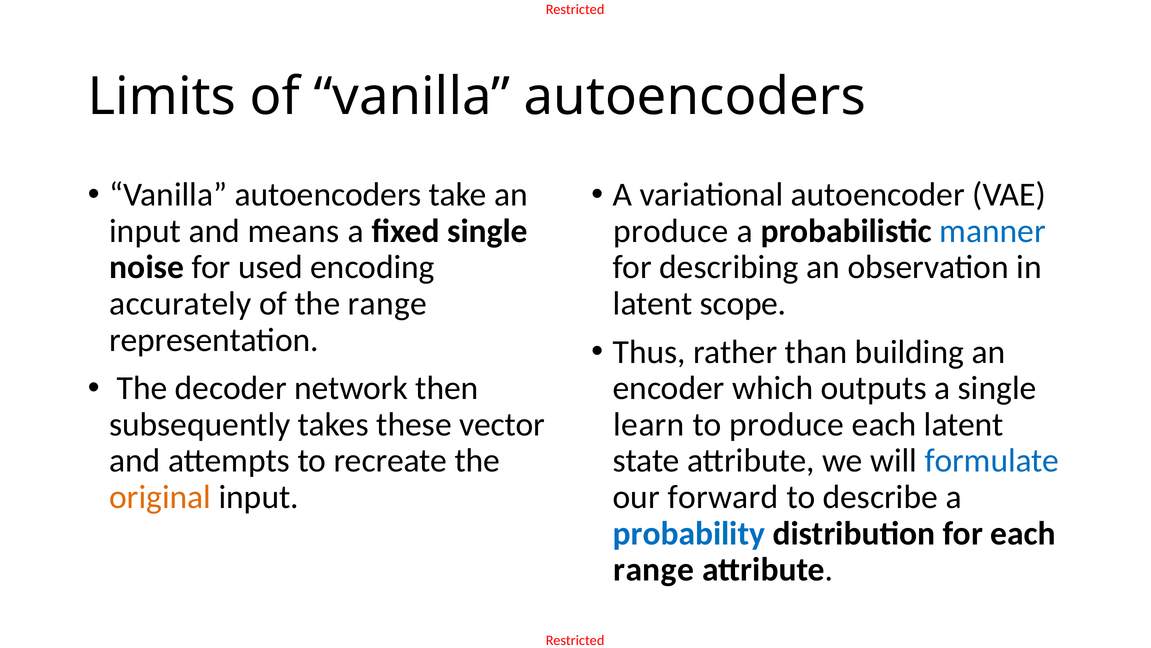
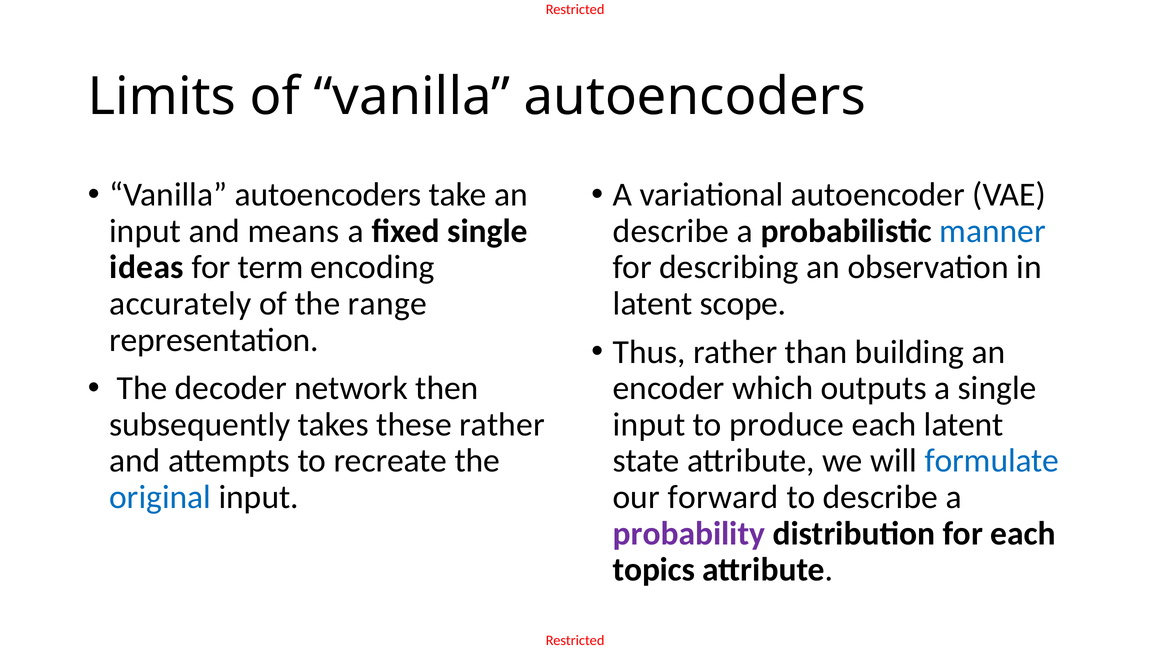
produce: produce -> describe (671, 231)
noise: noise -> ideas (147, 267)
used: used -> term (271, 267)
these vector: vector -> rather (502, 424)
learn: learn -> input (649, 424)
original colour: orange -> blue (160, 497)
probability colour: blue -> purple (689, 533)
range: range -> topics (654, 569)
